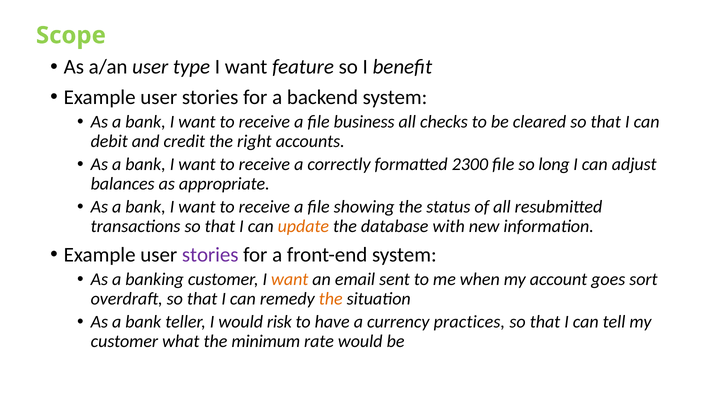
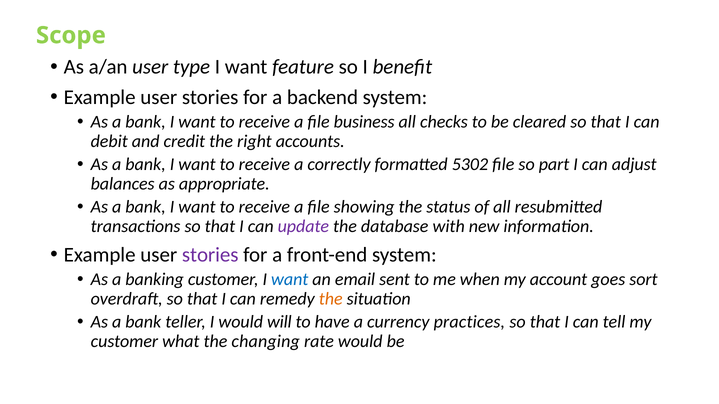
2300: 2300 -> 5302 (470, 165)
long: long -> part (554, 165)
update colour: orange -> purple (303, 227)
want colour: orange -> blue (290, 280)
risk: risk -> will (279, 322)
minimum: minimum -> changing (266, 342)
